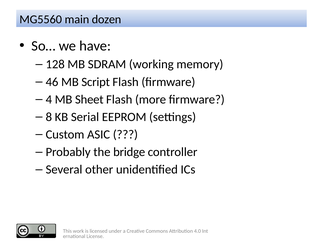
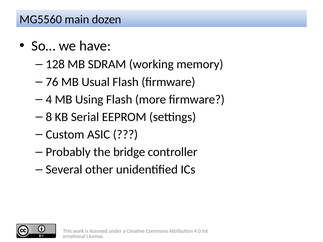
46: 46 -> 76 (52, 82)
Script: Script -> Usual (96, 82)
Sheet: Sheet -> Using (89, 100)
